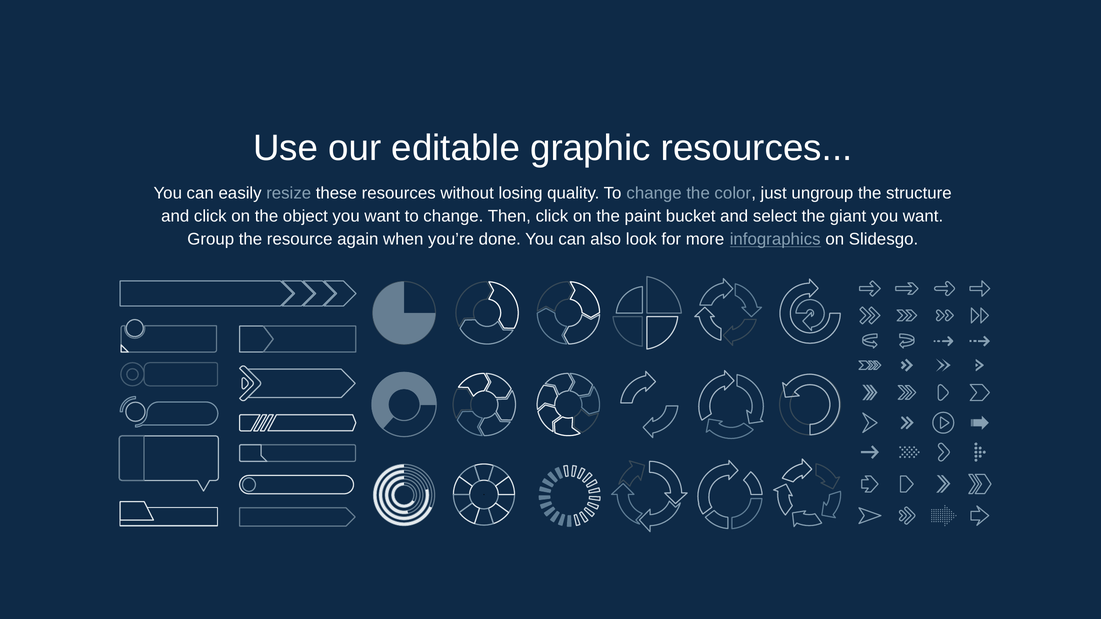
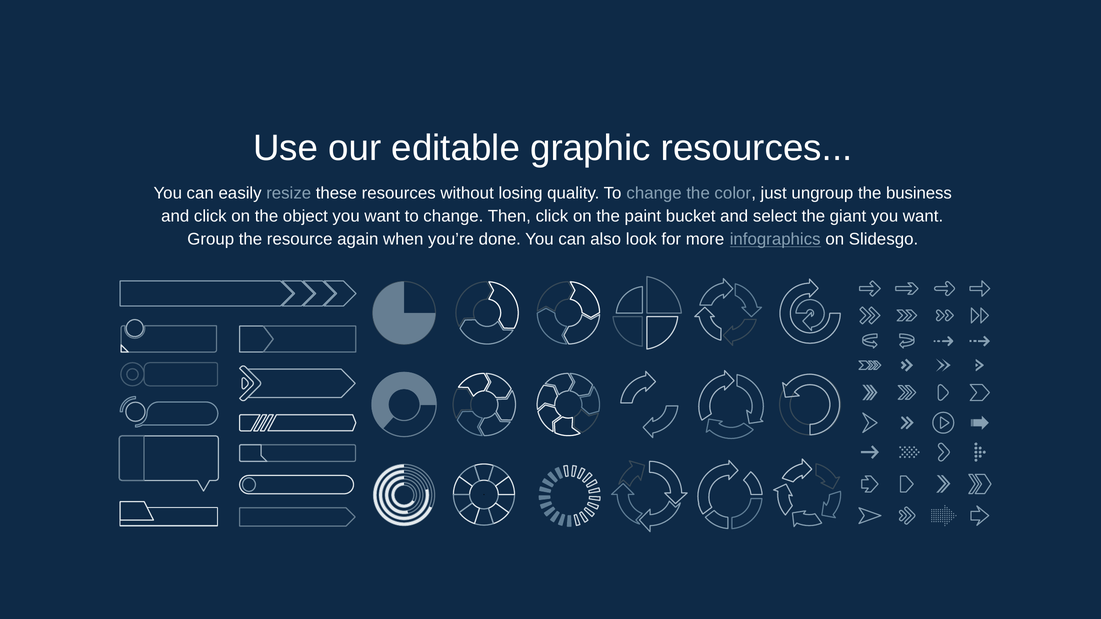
structure: structure -> business (919, 193)
